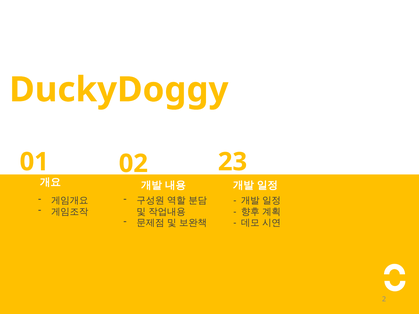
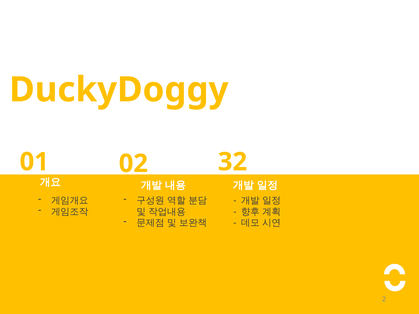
23: 23 -> 32 (233, 162)
